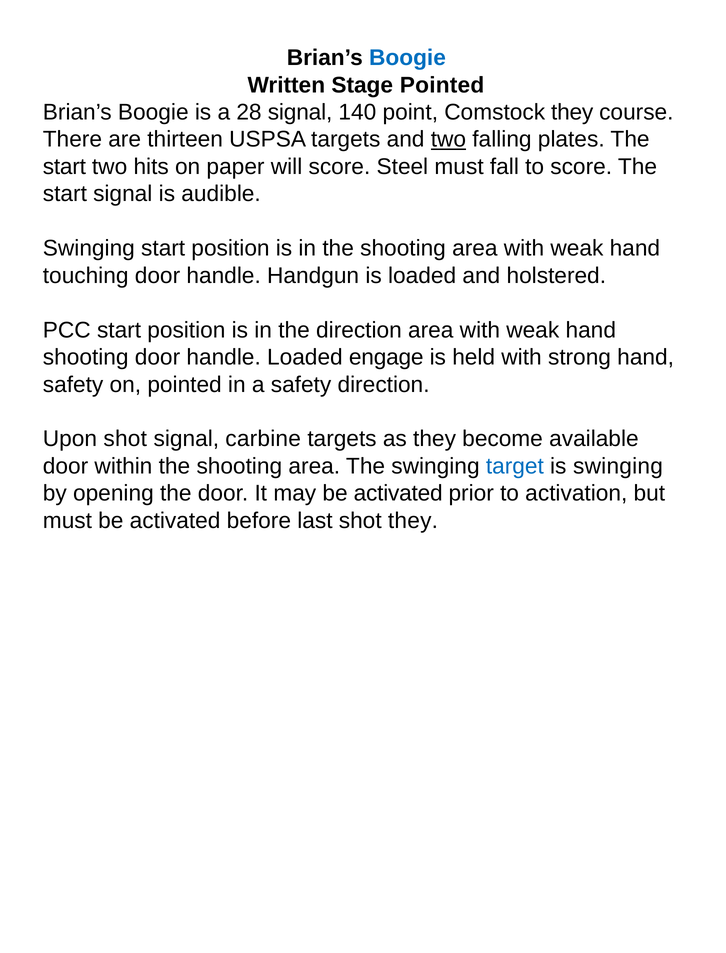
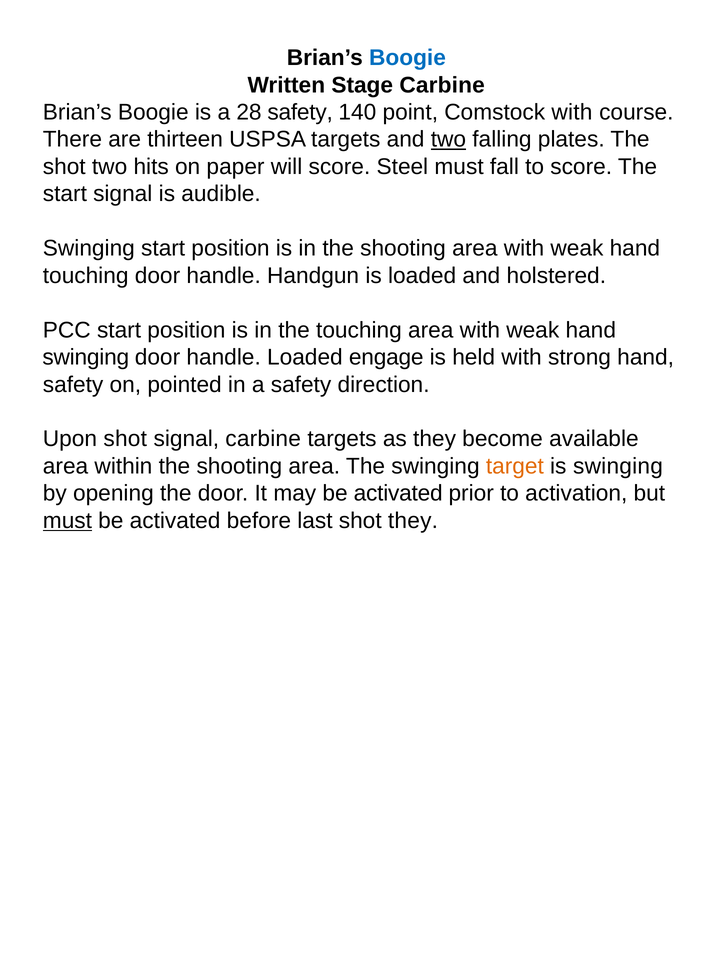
Stage Pointed: Pointed -> Carbine (442, 85)
28 signal: signal -> safety (300, 112)
Comstock they: they -> with (572, 112)
start: start -> shot (64, 167)
the direction: direction -> touching (359, 330)
shooting: shooting -> swinging (86, 357)
door: door -> area (66, 466)
target colour: blue -> orange (515, 466)
must underline: none -> present (67, 521)
